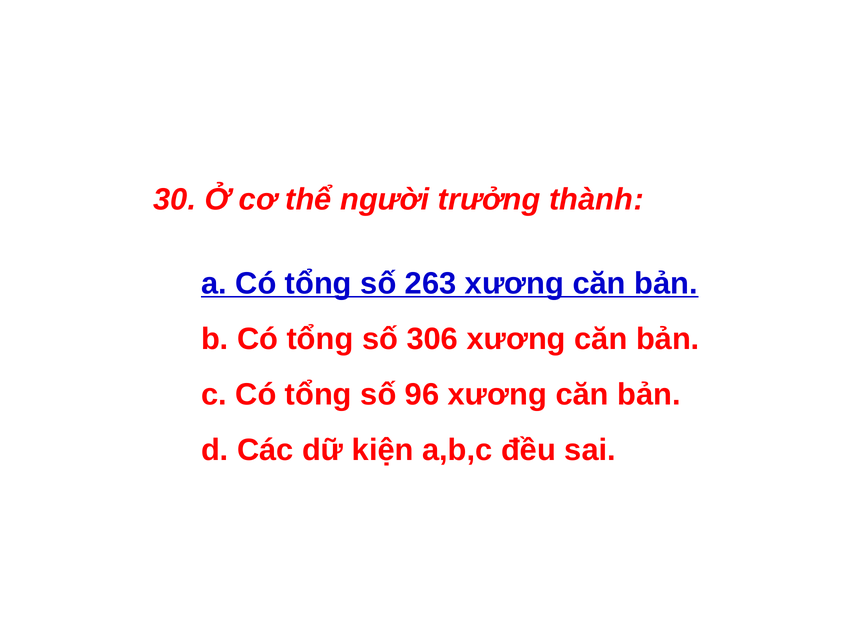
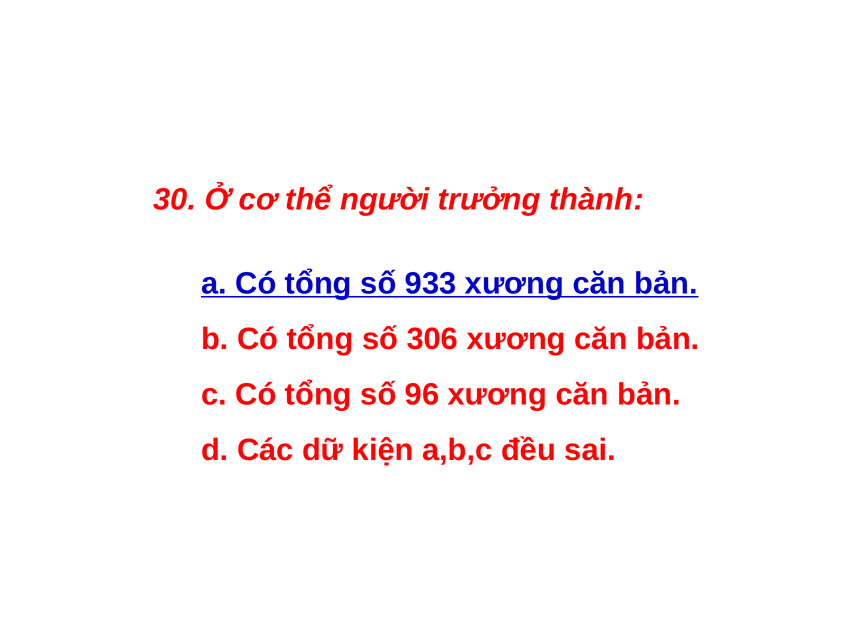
263: 263 -> 933 (431, 283)
